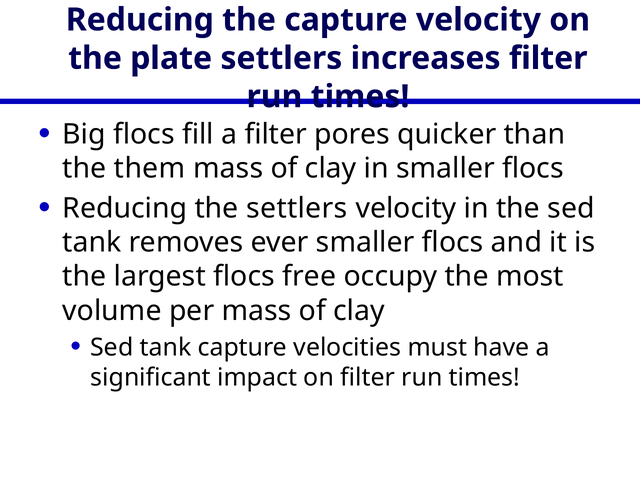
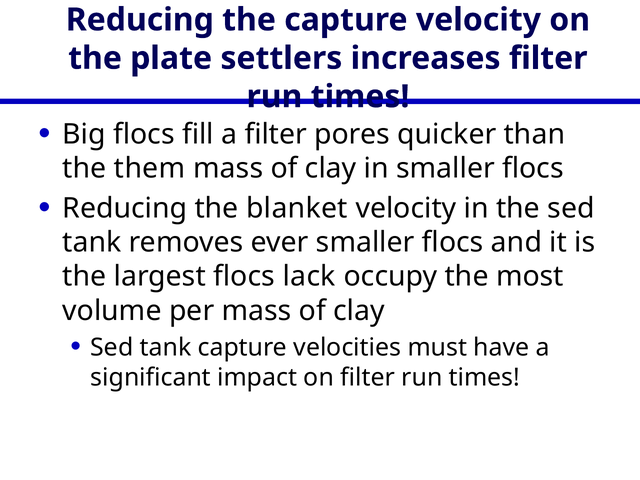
the settlers: settlers -> blanket (297, 208)
free: free -> lack (309, 277)
